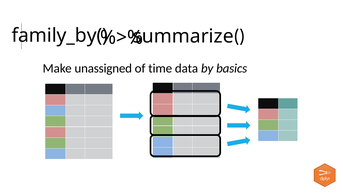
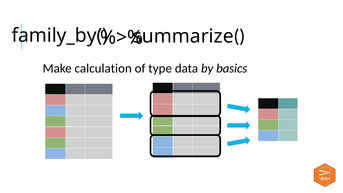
unassigned: unassigned -> calculation (103, 68)
time: time -> type (160, 68)
